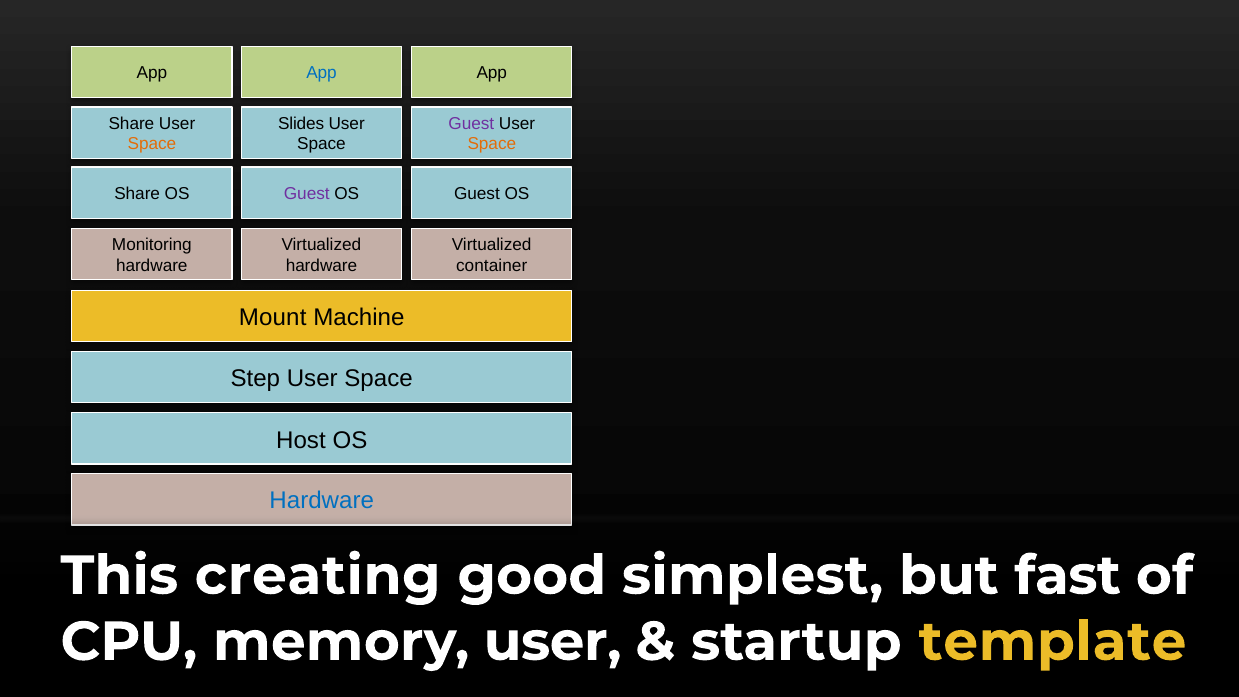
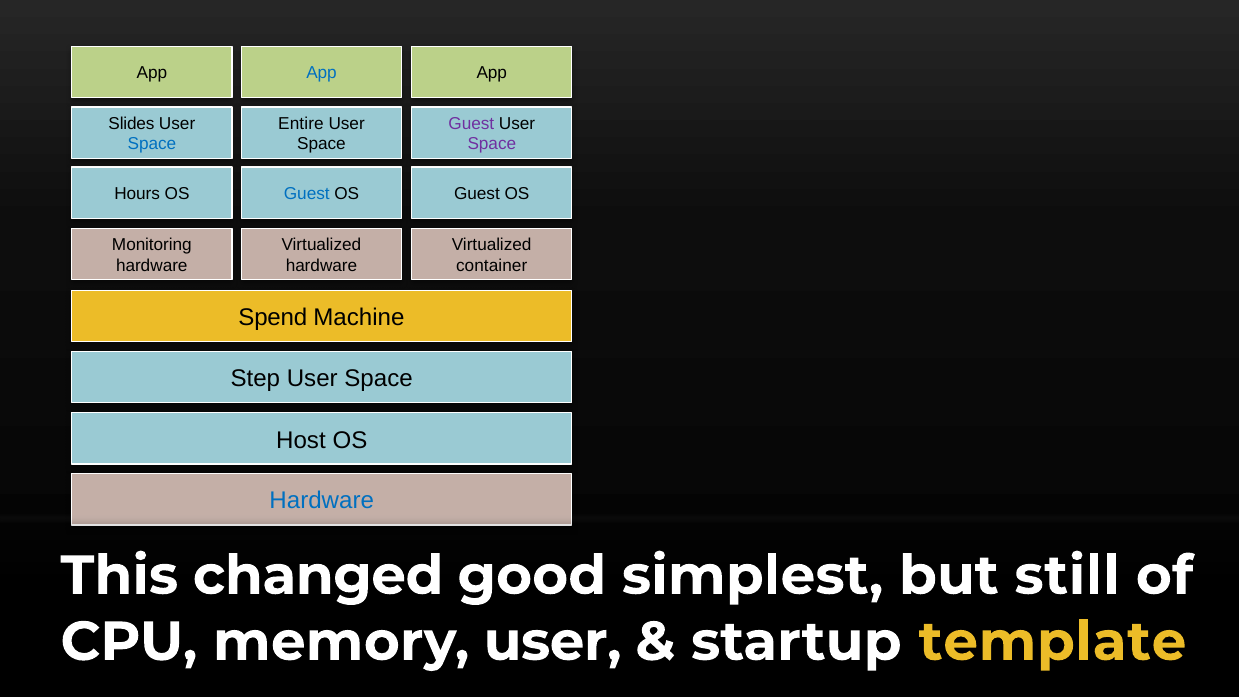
Share: Share -> Slides (132, 123)
Slides: Slides -> Entire (301, 123)
Space colour: orange -> blue (152, 144)
Space colour: orange -> purple (492, 144)
Share: Share -> Hours (137, 194)
Guest colour: purple -> blue (307, 194)
Mount: Mount -> Spend (273, 318)
creating: creating -> changed (318, 576)
fast: fast -> still (1067, 576)
